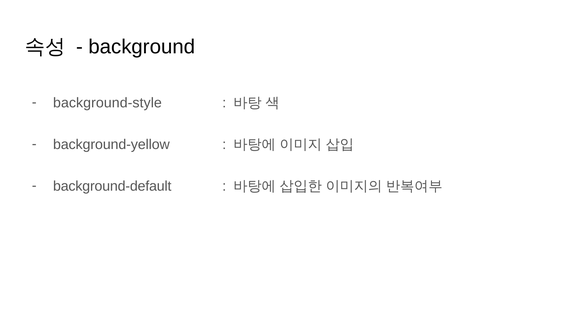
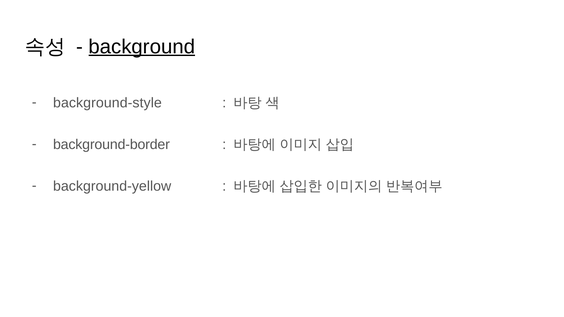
background underline: none -> present (142, 47)
background-yellow: background-yellow -> background-border (111, 145)
background-default: background-default -> background-yellow (112, 186)
